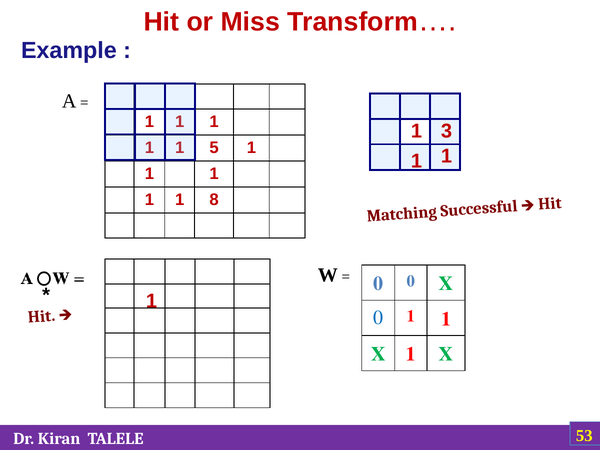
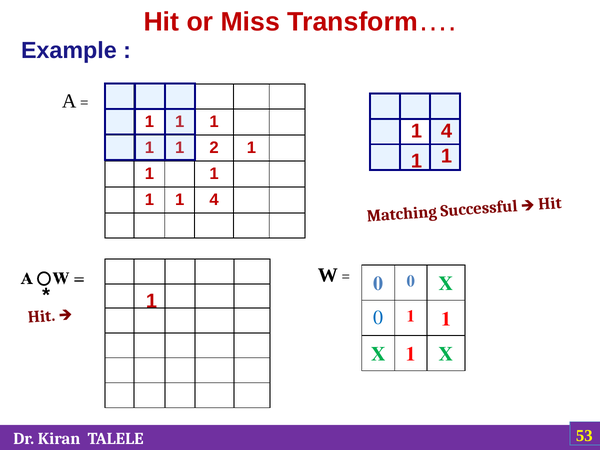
3: 3 -> 4 (447, 131)
5: 5 -> 2 (214, 148)
1 1 8: 8 -> 4 (214, 200)
